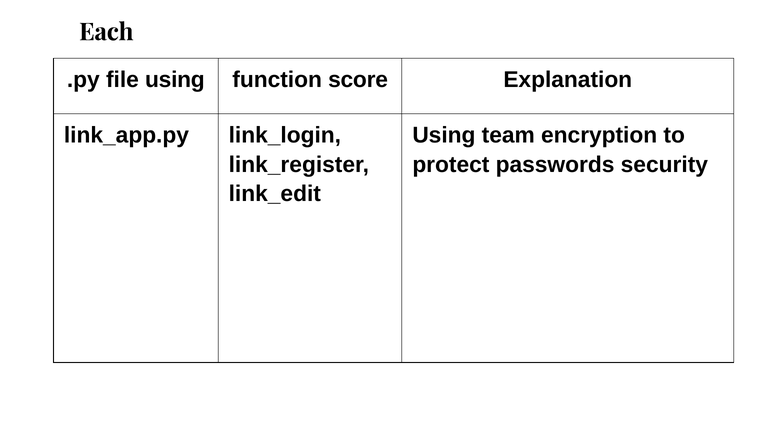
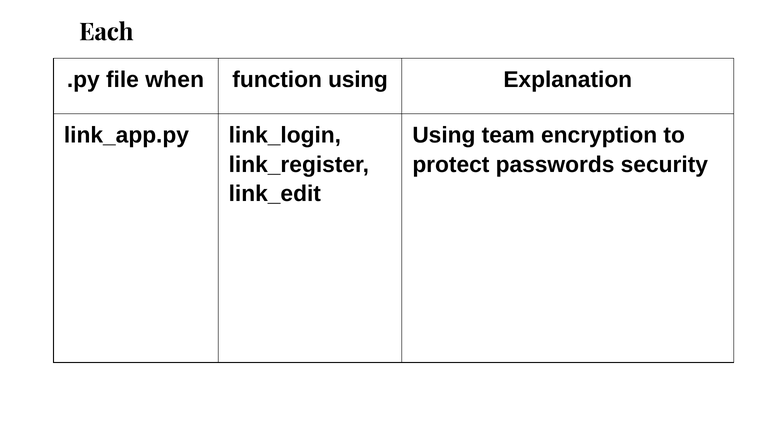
file using: using -> when (175, 80)
function score: score -> using (358, 80)
